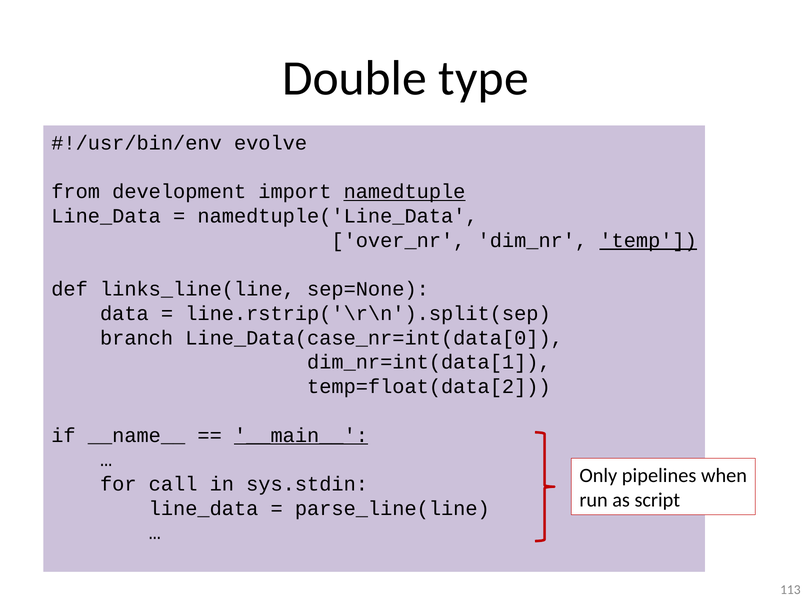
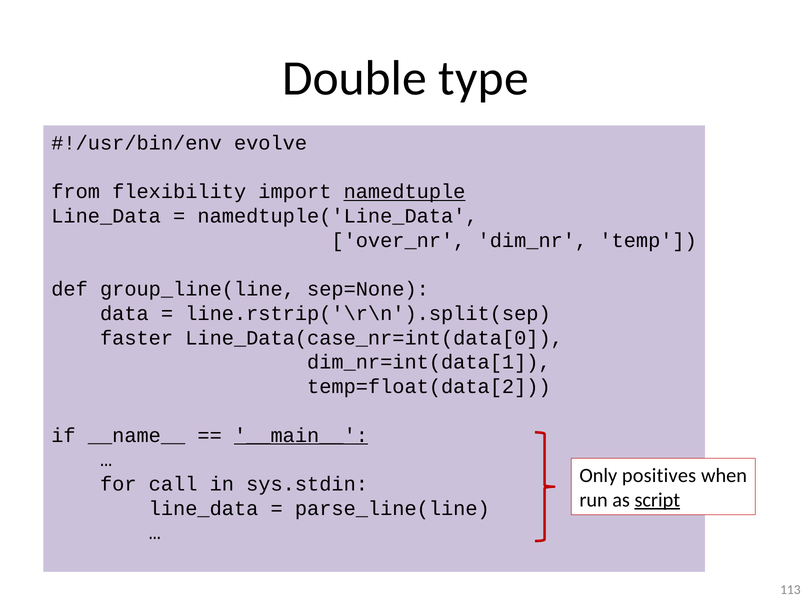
development: development -> flexibility (179, 192)
temp underline: present -> none (648, 240)
links_line(line: links_line(line -> group_line(line (197, 289)
branch: branch -> faster (137, 338)
pipelines: pipelines -> positives (659, 476)
script underline: none -> present (657, 500)
